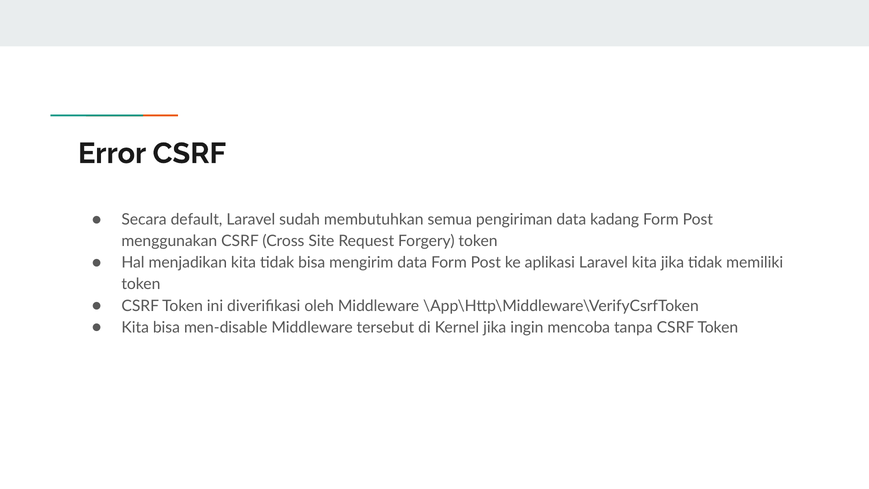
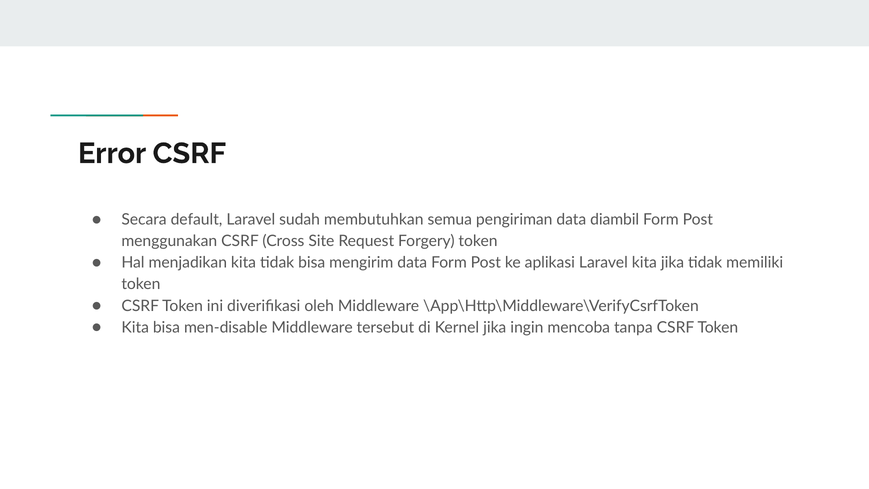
kadang: kadang -> diambil (615, 220)
